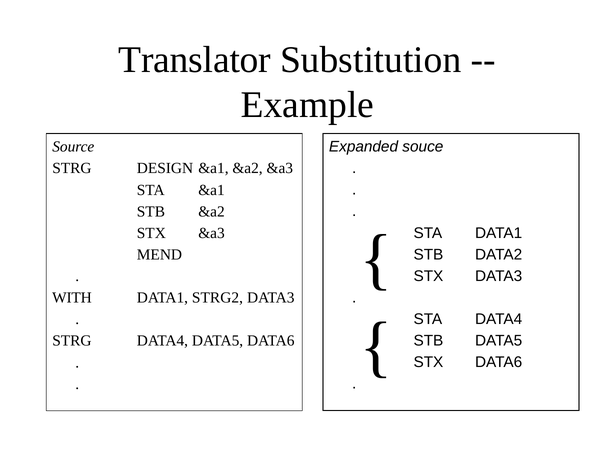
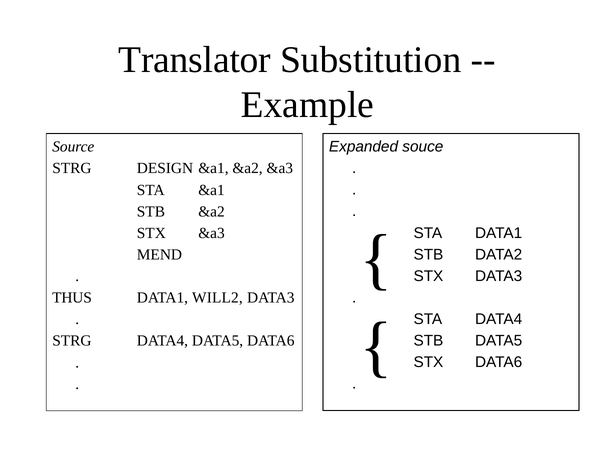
WITH: WITH -> THUS (72, 297)
STRG2: STRG2 -> WILL2 (217, 297)
